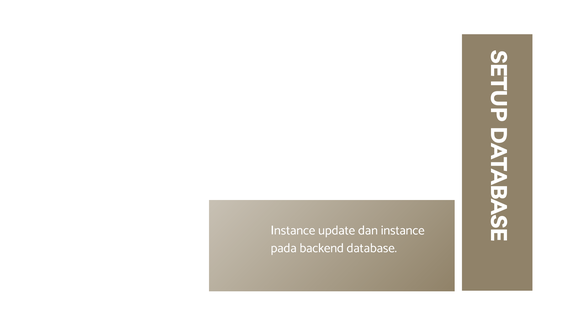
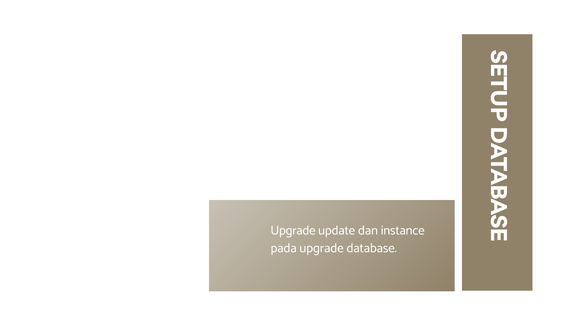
Instance: Instance -> Upgrade (293, 230)
pada backend: backend -> upgrade (322, 248)
